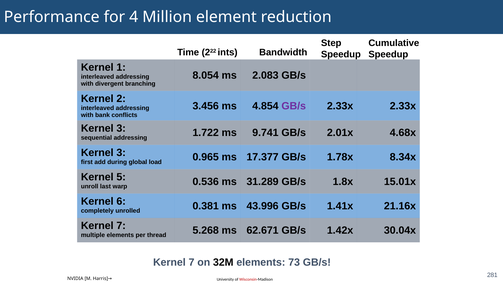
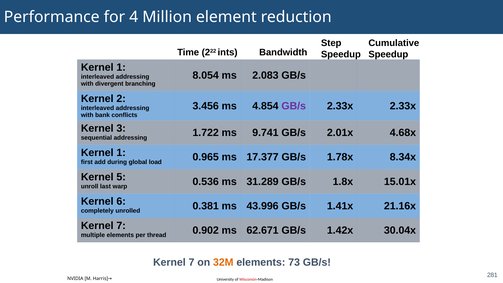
3: 3 -> 1 (121, 153)
5.268: 5.268 -> 0.902 (206, 230)
32M colour: black -> orange (223, 262)
